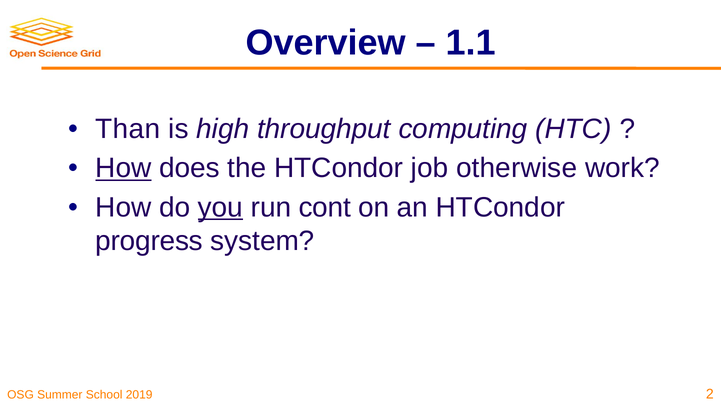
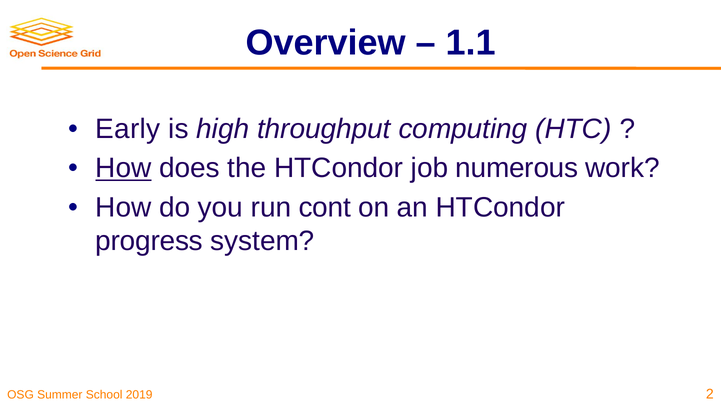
Than: Than -> Early (128, 129)
otherwise: otherwise -> numerous (517, 168)
you underline: present -> none (220, 208)
